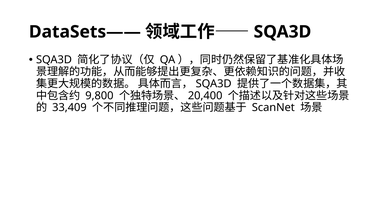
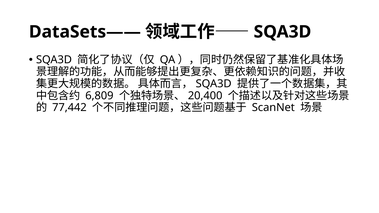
9,800: 9,800 -> 6,809 (99, 96)
33,409: 33,409 -> 77,442 (69, 108)
